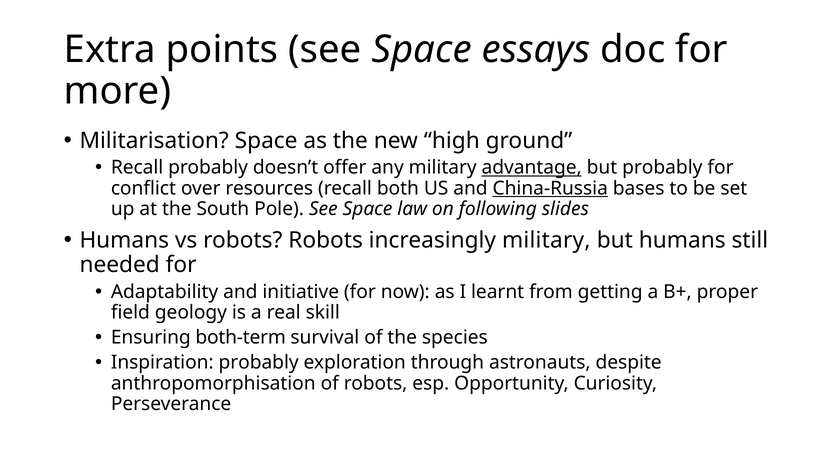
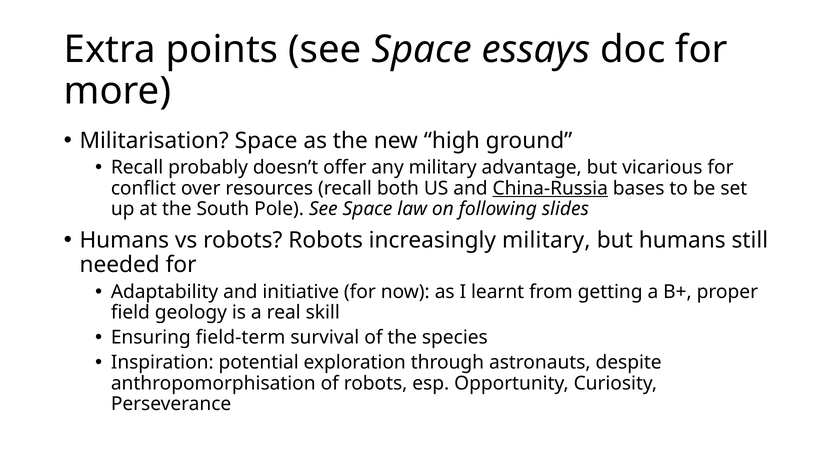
advantage underline: present -> none (532, 168)
but probably: probably -> vicarious (662, 168)
both-term: both-term -> field-term (241, 337)
Inspiration probably: probably -> potential (259, 362)
